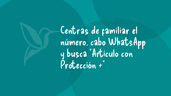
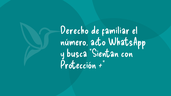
Centras: Centras -> Derecho (75, 30)
cabo: cabo -> acto (98, 42)
Artículo: Artículo -> Sientan (104, 54)
